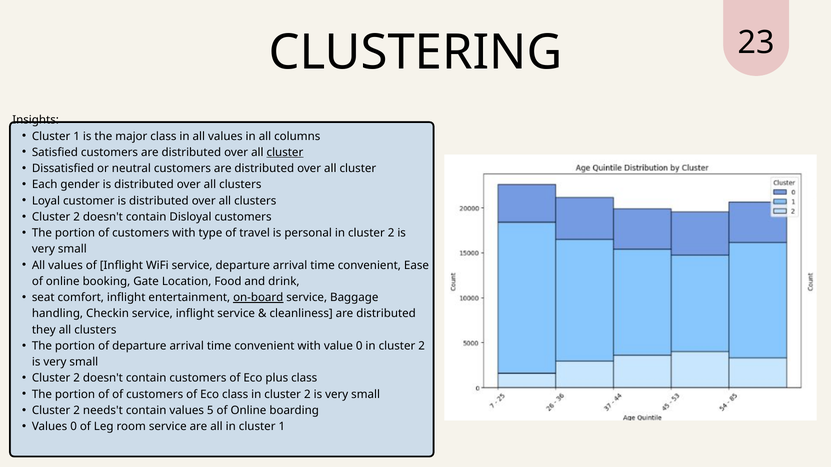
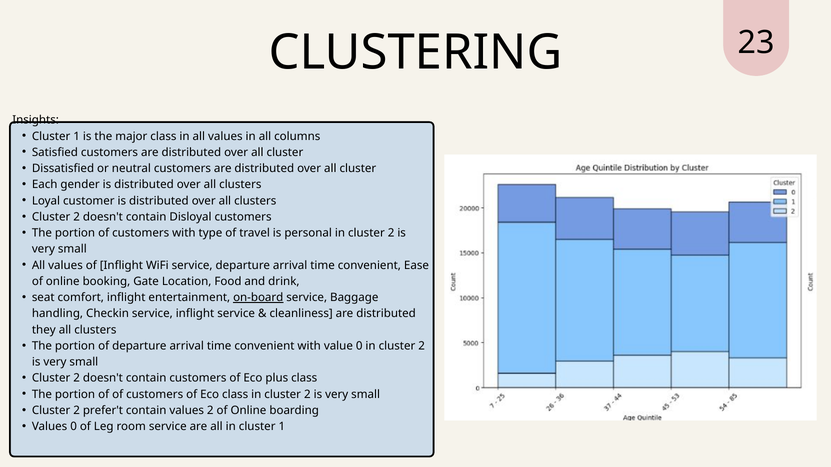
cluster underline: present -> none (285, 152)
needs't: needs't -> prefer't (103, 411)
values 5: 5 -> 2 (210, 411)
